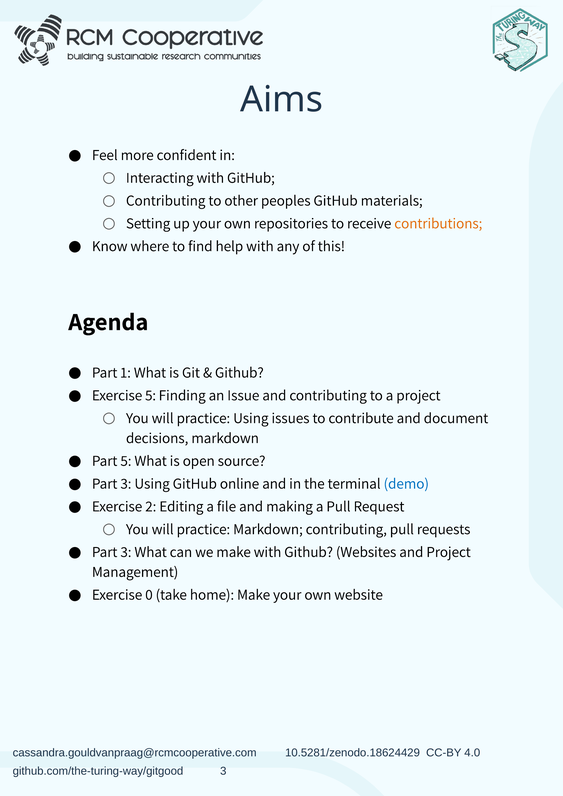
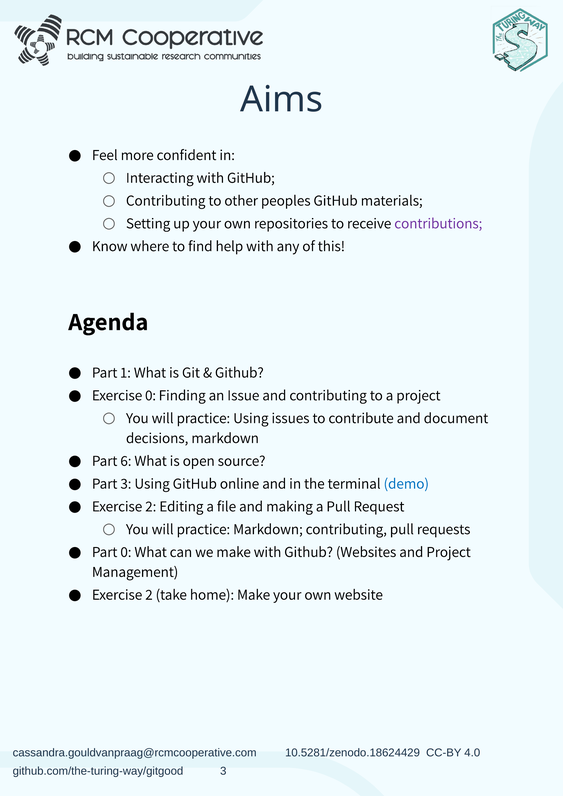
contributions colour: orange -> purple (438, 223)
Exercise 5: 5 -> 0 (151, 395)
Part 5: 5 -> 6 (126, 461)
3: 3 -> 0 (126, 552)
0: 0 -> 2 (149, 595)
